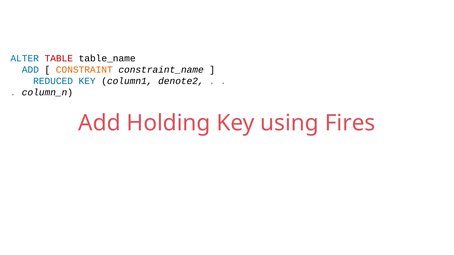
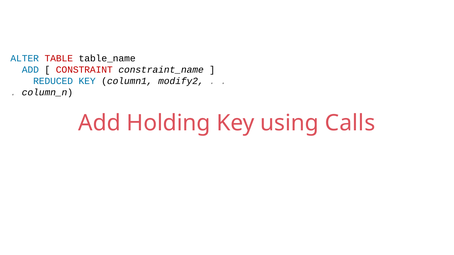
CONSTRAINT colour: orange -> red (84, 70)
denote2: denote2 -> modify2 (181, 81)
Fires: Fires -> Calls (350, 123)
